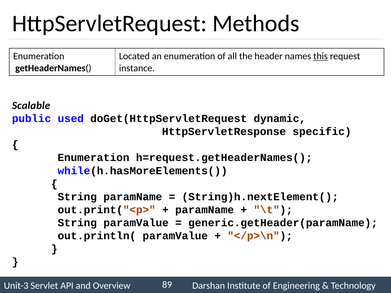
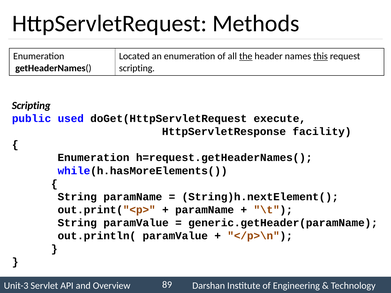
the underline: none -> present (246, 56)
instance: instance -> scripting (137, 68)
Scalable: Scalable -> Scripting (31, 106)
dynamic: dynamic -> execute (280, 119)
specific: specific -> facility (322, 132)
